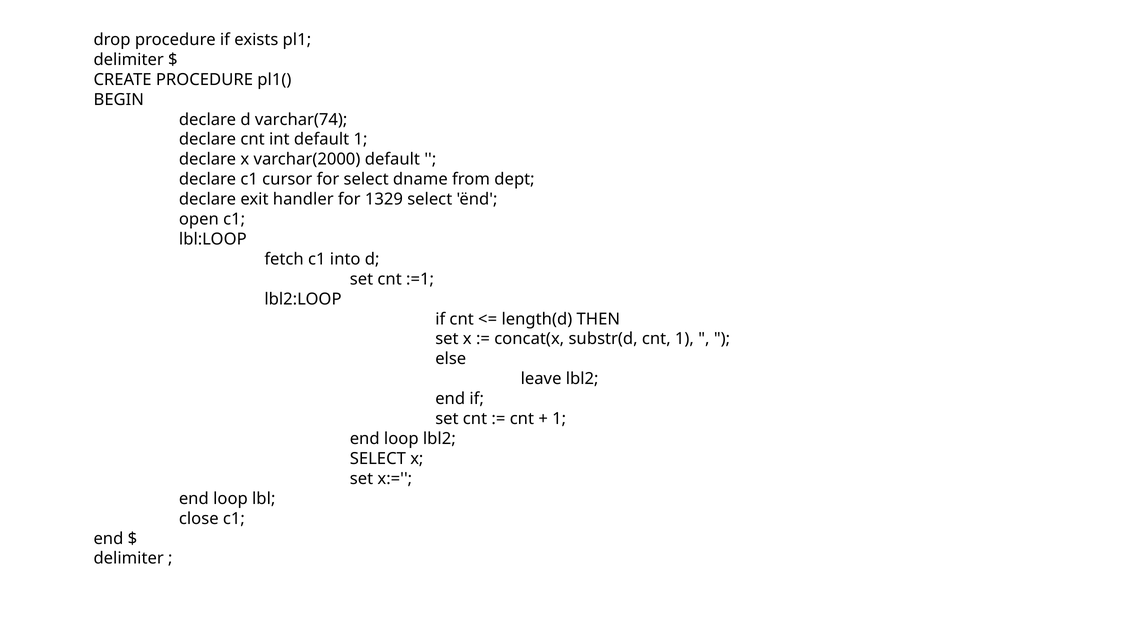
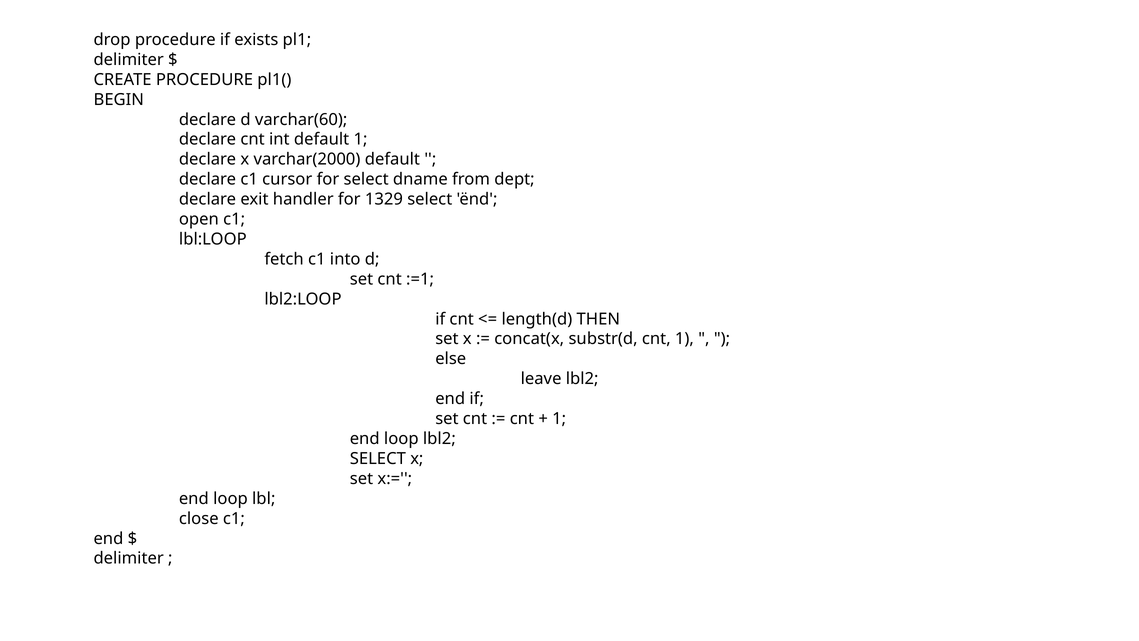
varchar(74: varchar(74 -> varchar(60 (301, 119)
